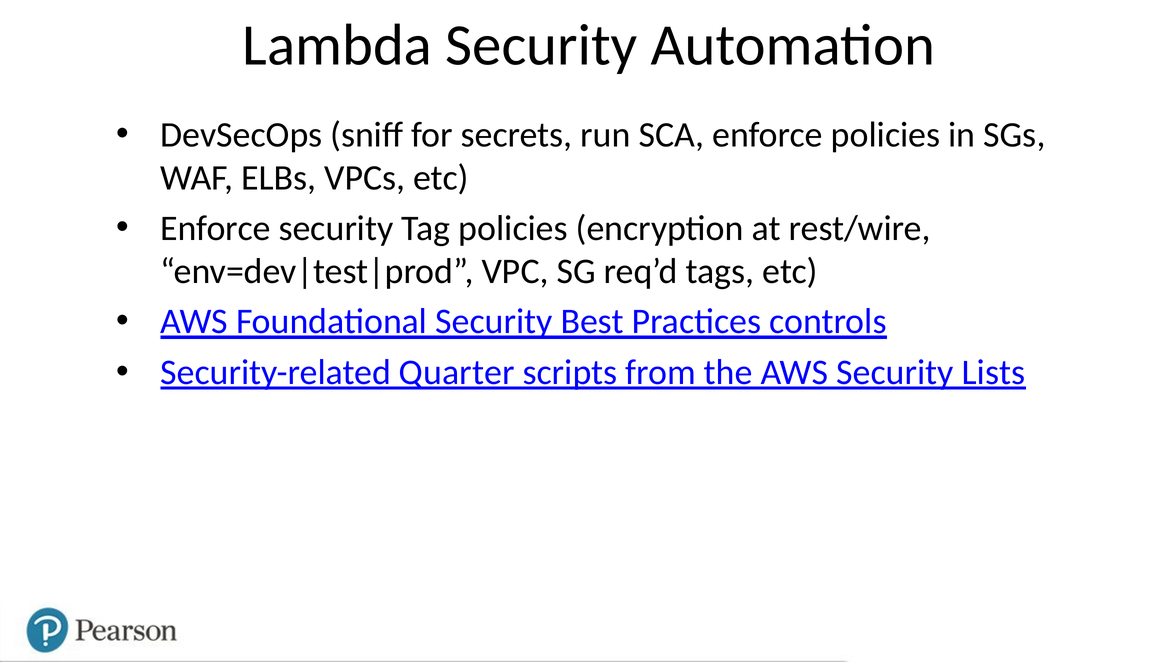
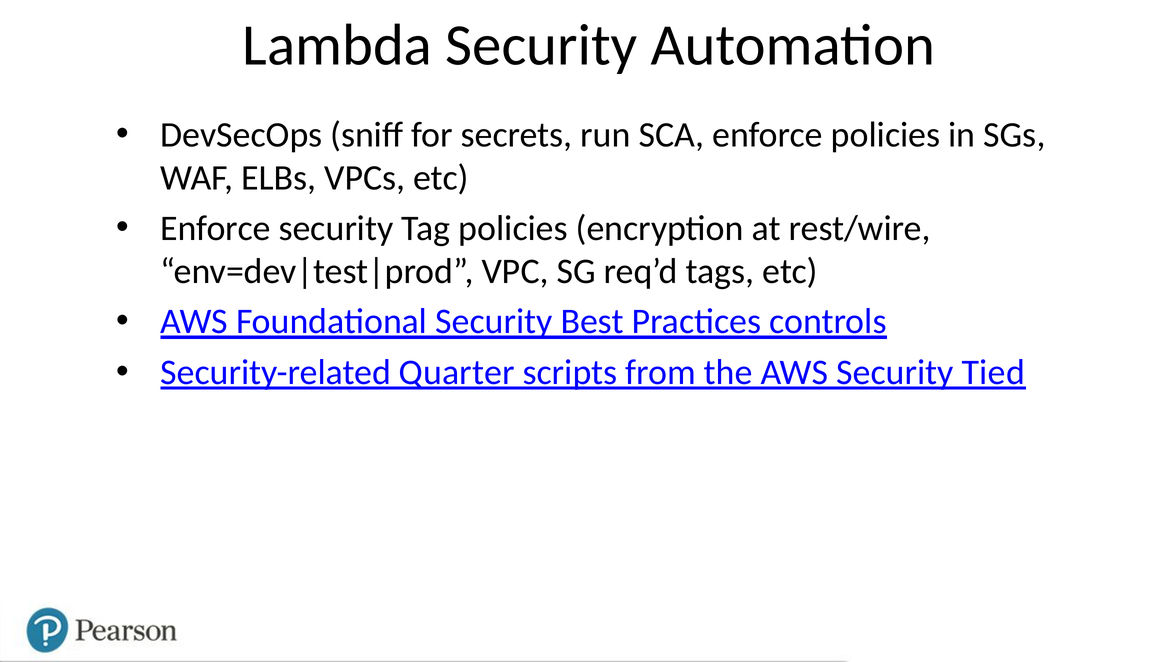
Lists: Lists -> Tied (993, 372)
